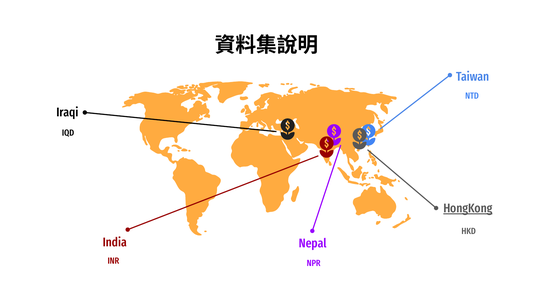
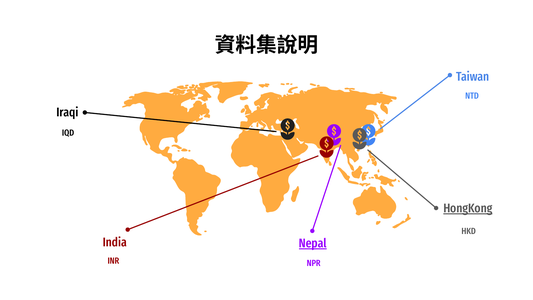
Nepal underline: none -> present (313, 243)
